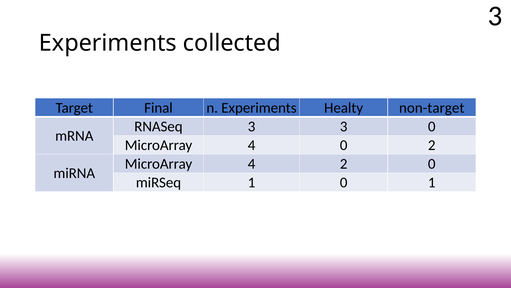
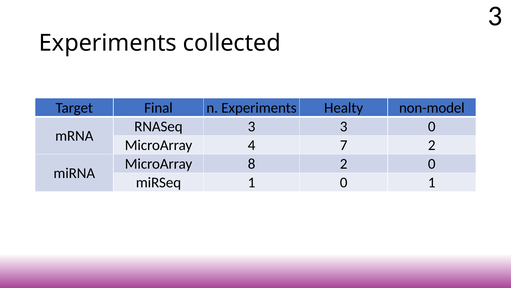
non-target: non-target -> non-model (432, 108)
4 0: 0 -> 7 (344, 145)
4: 4 -> 8 (252, 164)
